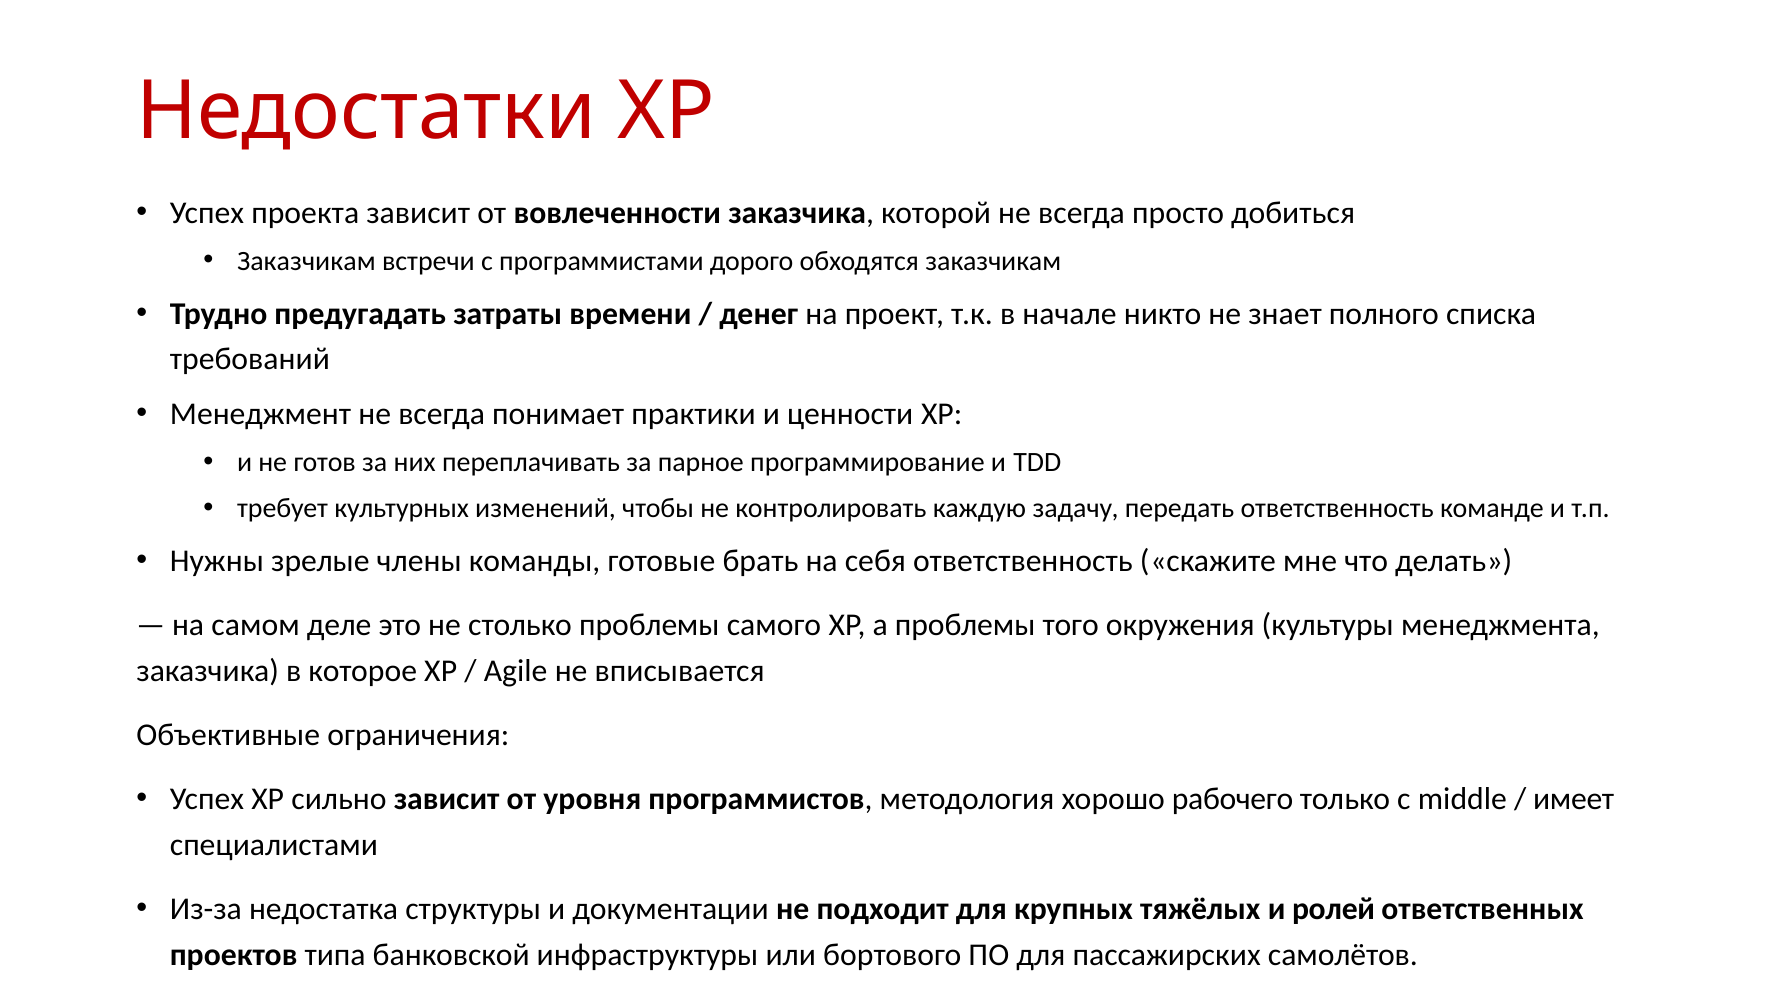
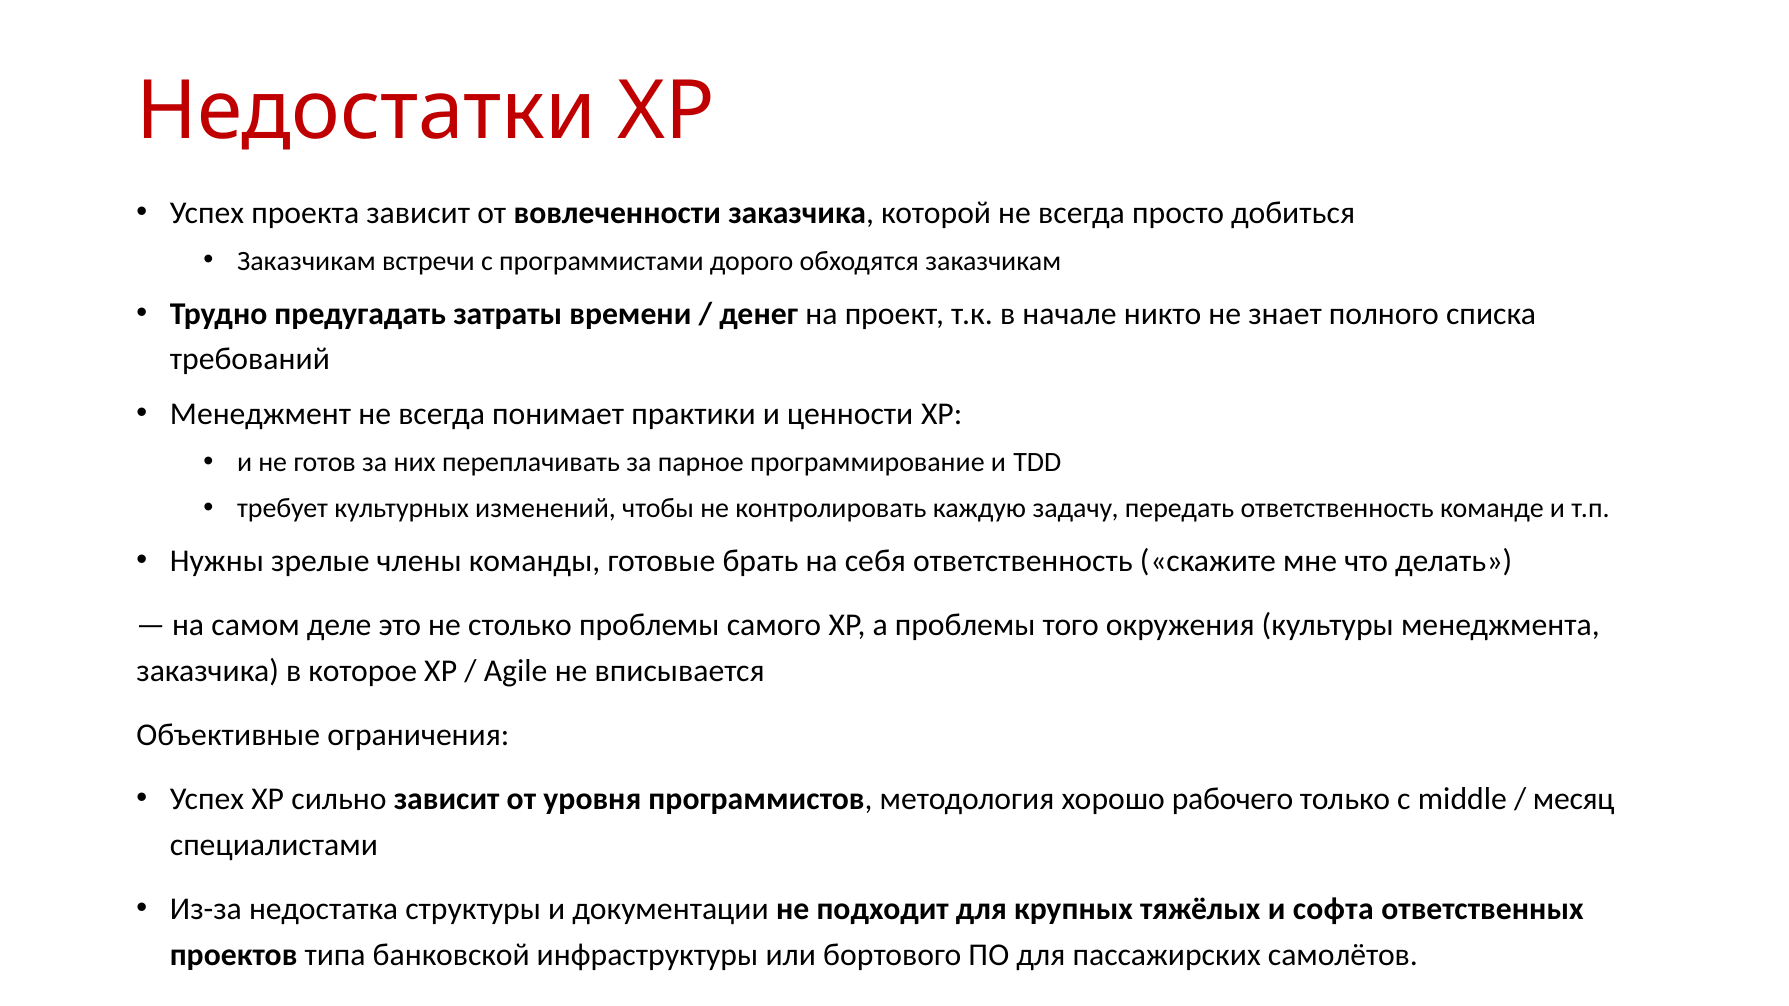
имеет: имеет -> месяц (1574, 800)
ролей: ролей -> софта (1333, 910)
